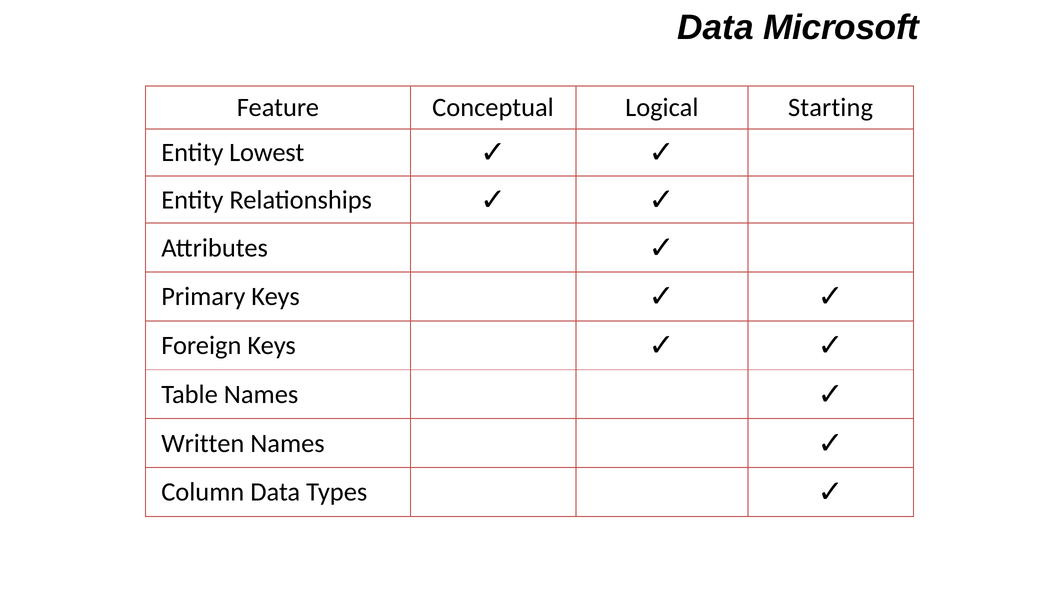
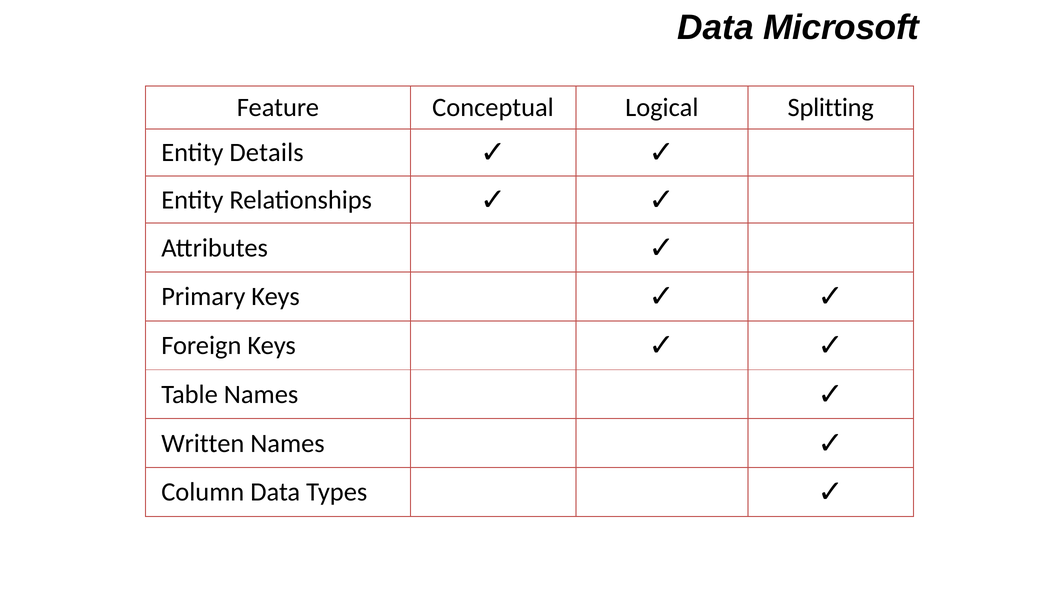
Starting: Starting -> Splitting (831, 108)
Lowest: Lowest -> Details (267, 153)
